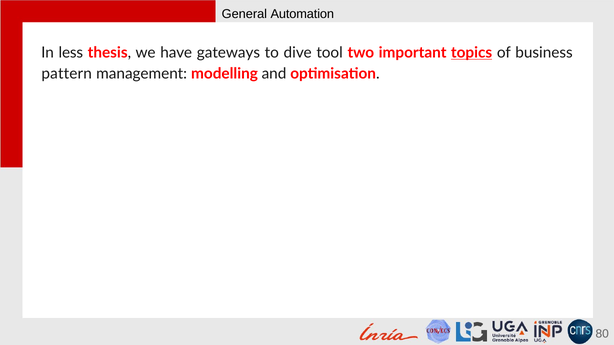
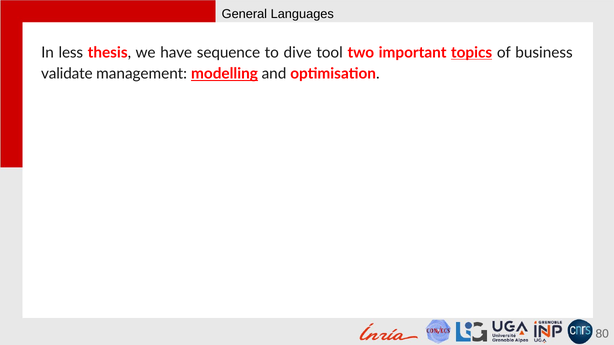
Automation: Automation -> Languages (302, 14)
gateways: gateways -> sequence (228, 53)
pattern: pattern -> validate (67, 74)
modelling underline: none -> present (225, 74)
